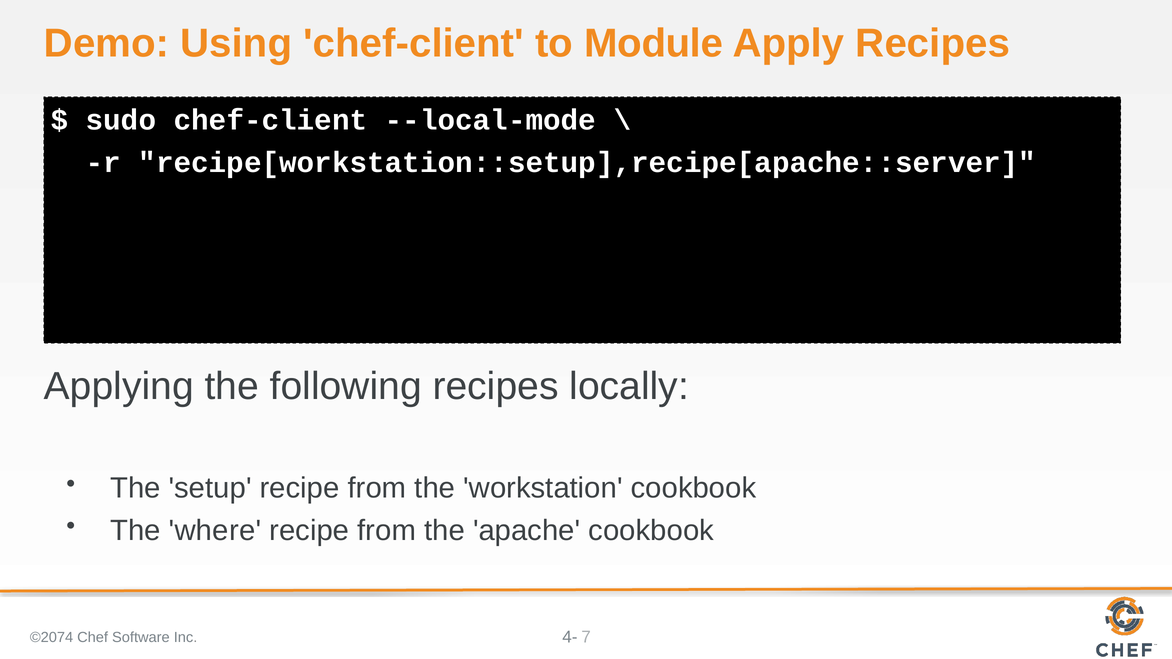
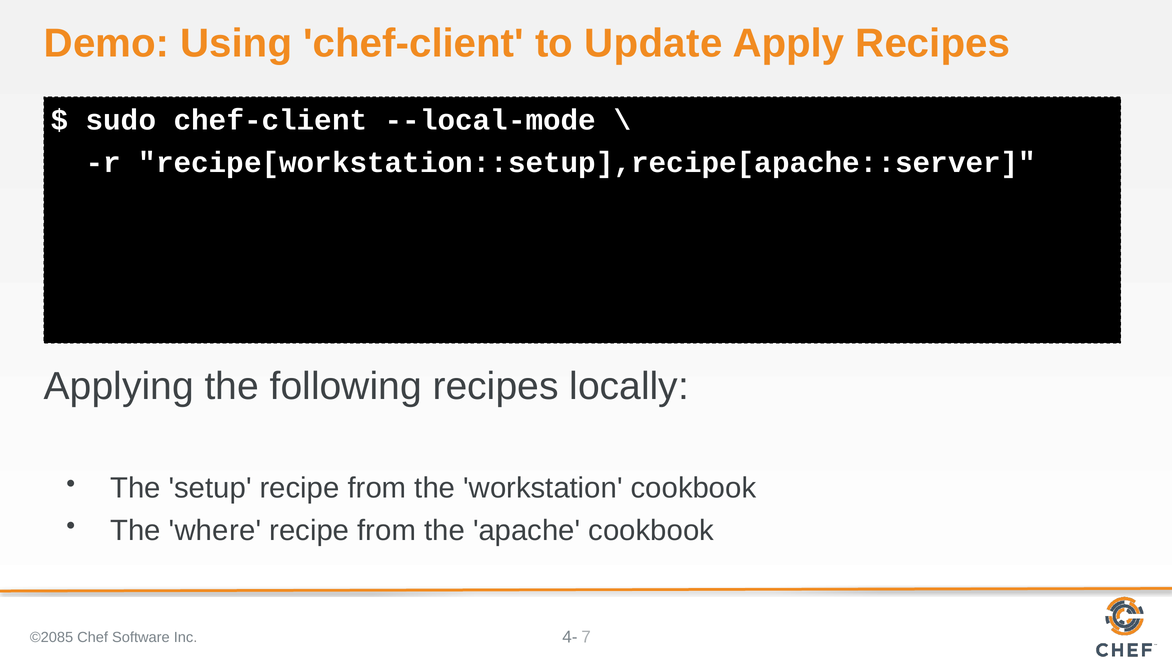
Module: Module -> Update (653, 44)
©2074: ©2074 -> ©2085 (52, 638)
